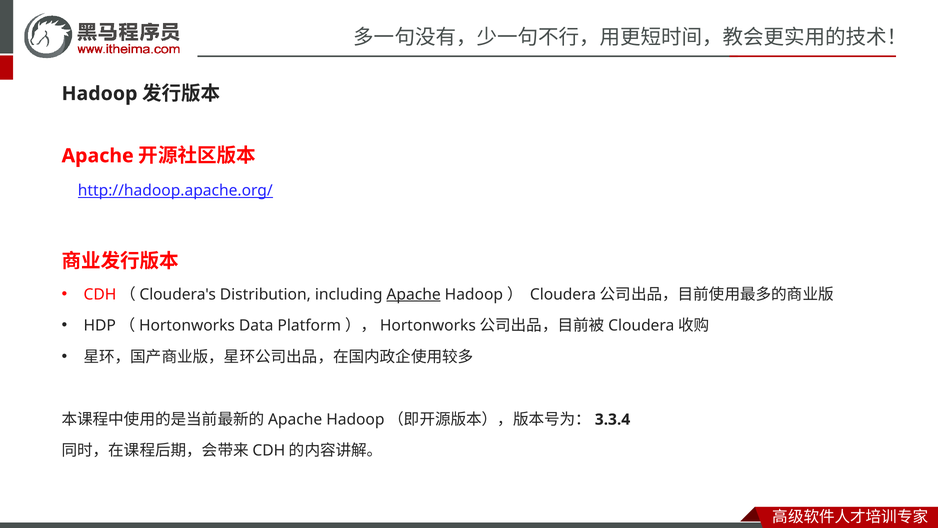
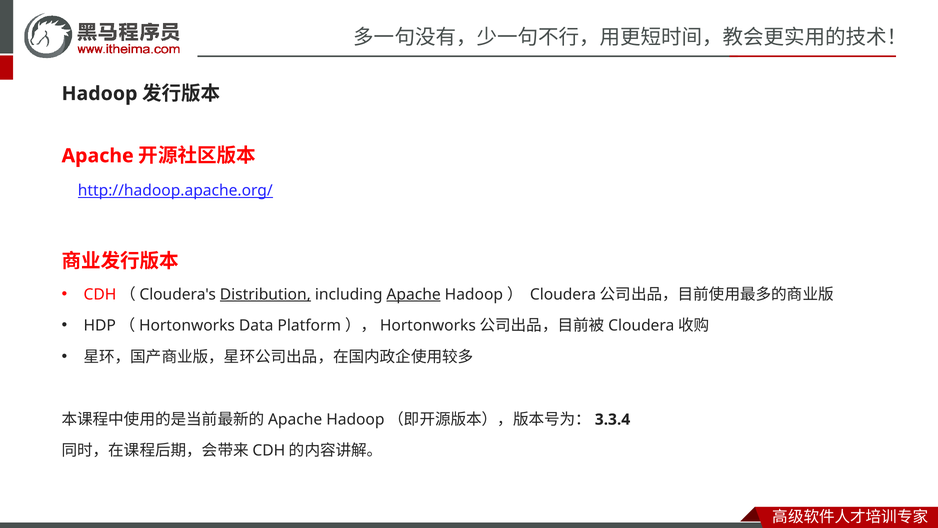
Distribution underline: none -> present (265, 294)
